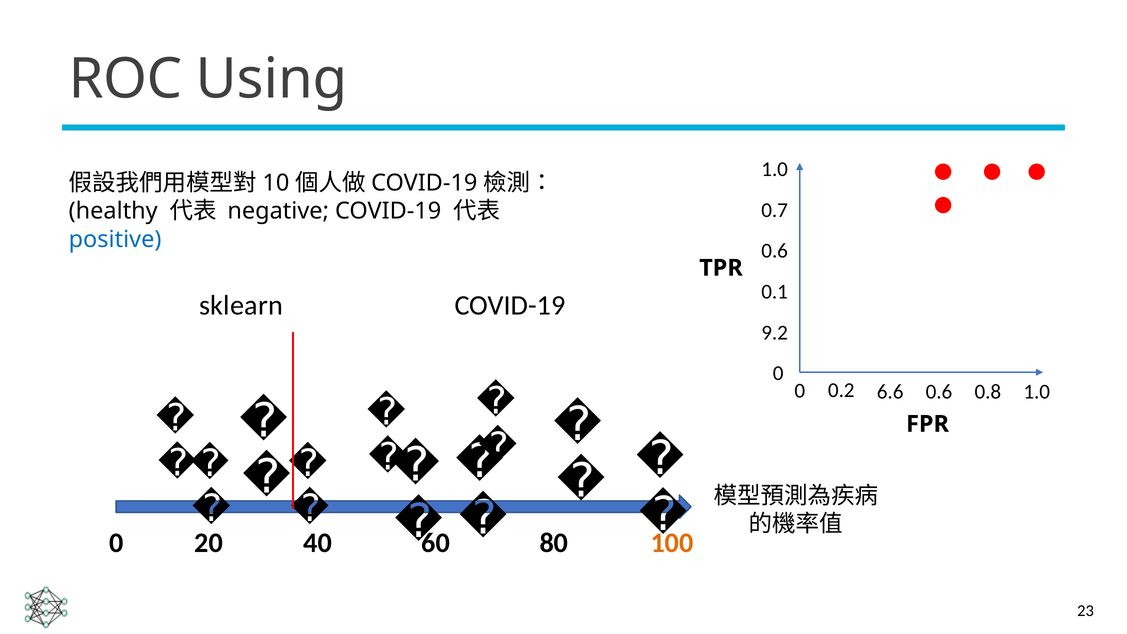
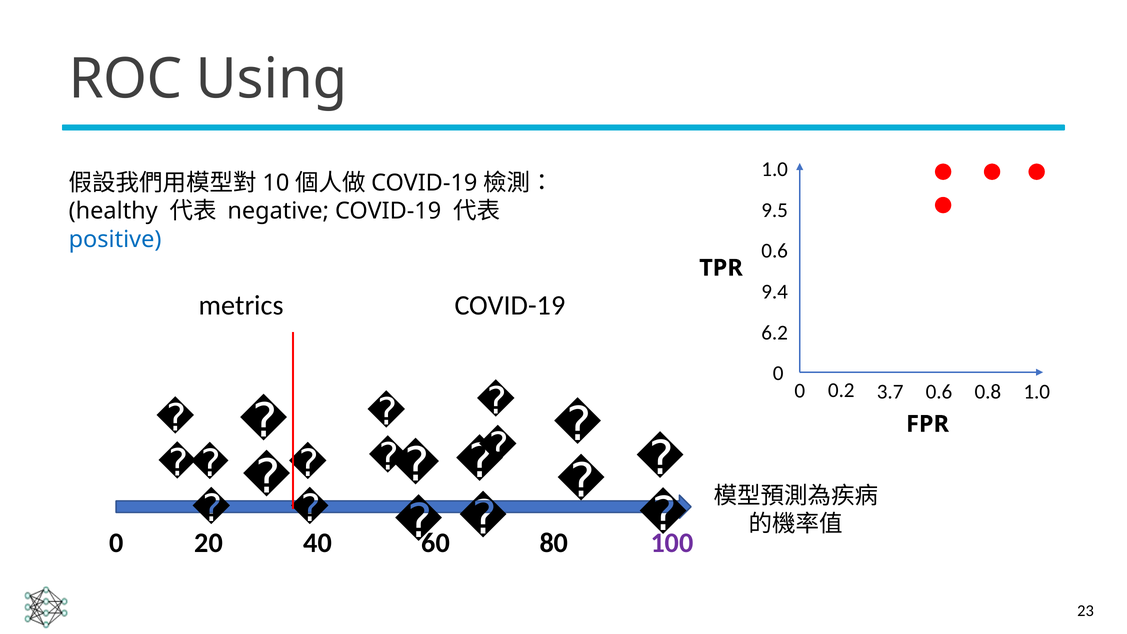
0.7: 0.7 -> 9.5 (775, 210)
0.1: 0.1 -> 9.4 (775, 292)
sklearn: sklearn -> metrics (241, 305)
9.2: 9.2 -> 6.2 (775, 333)
6.6: 6.6 -> 3.7 (890, 392)
100 colour: orange -> purple (672, 543)
